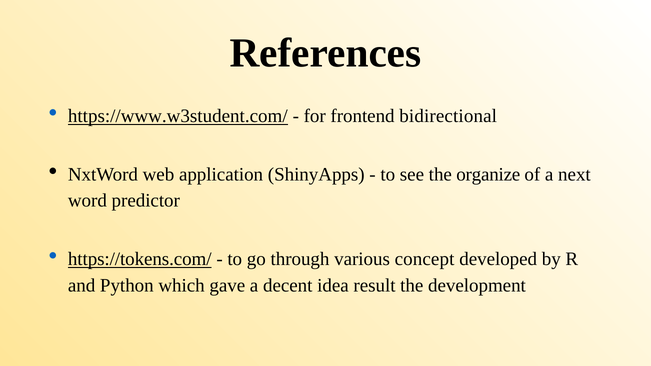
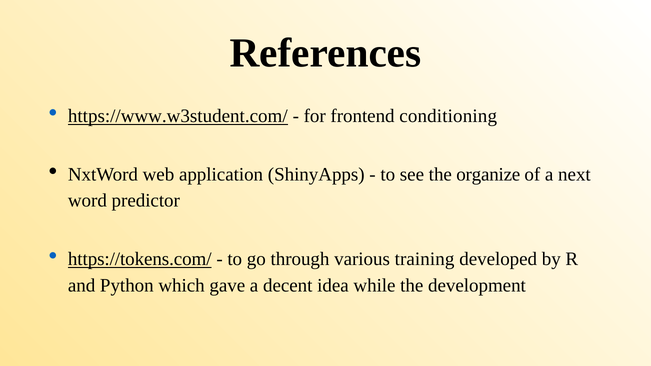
bidirectional: bidirectional -> conditioning (448, 116)
concept: concept -> training (425, 259)
result: result -> while (374, 285)
